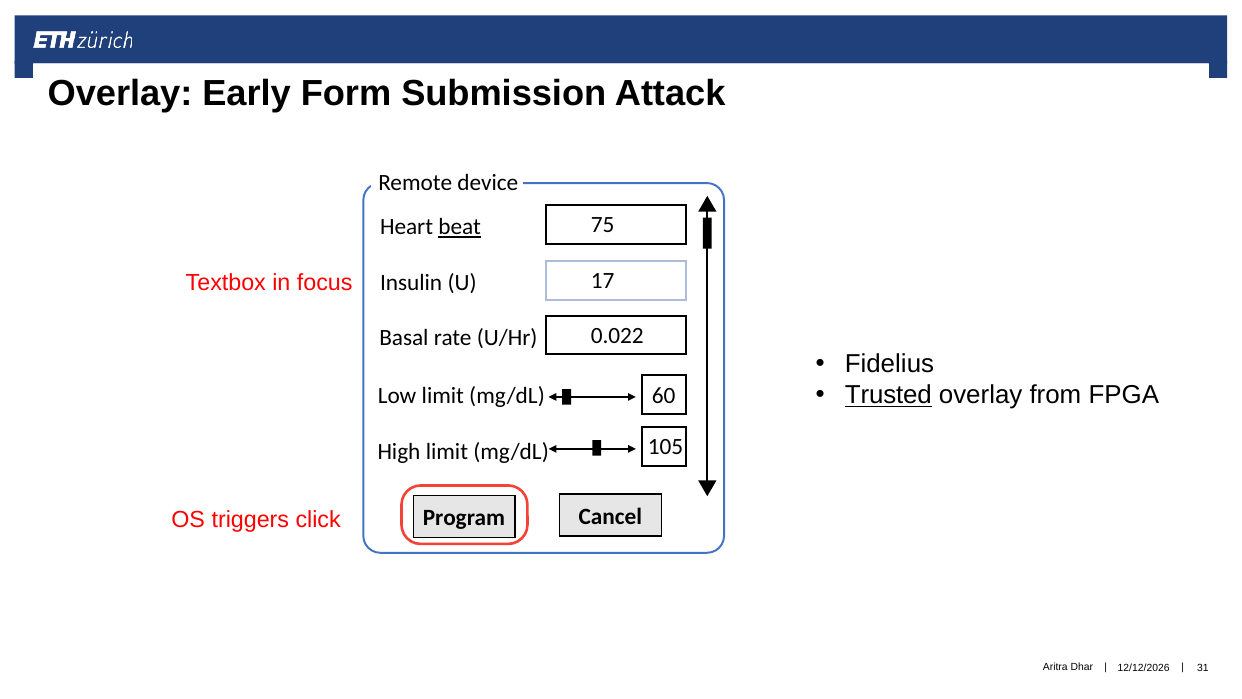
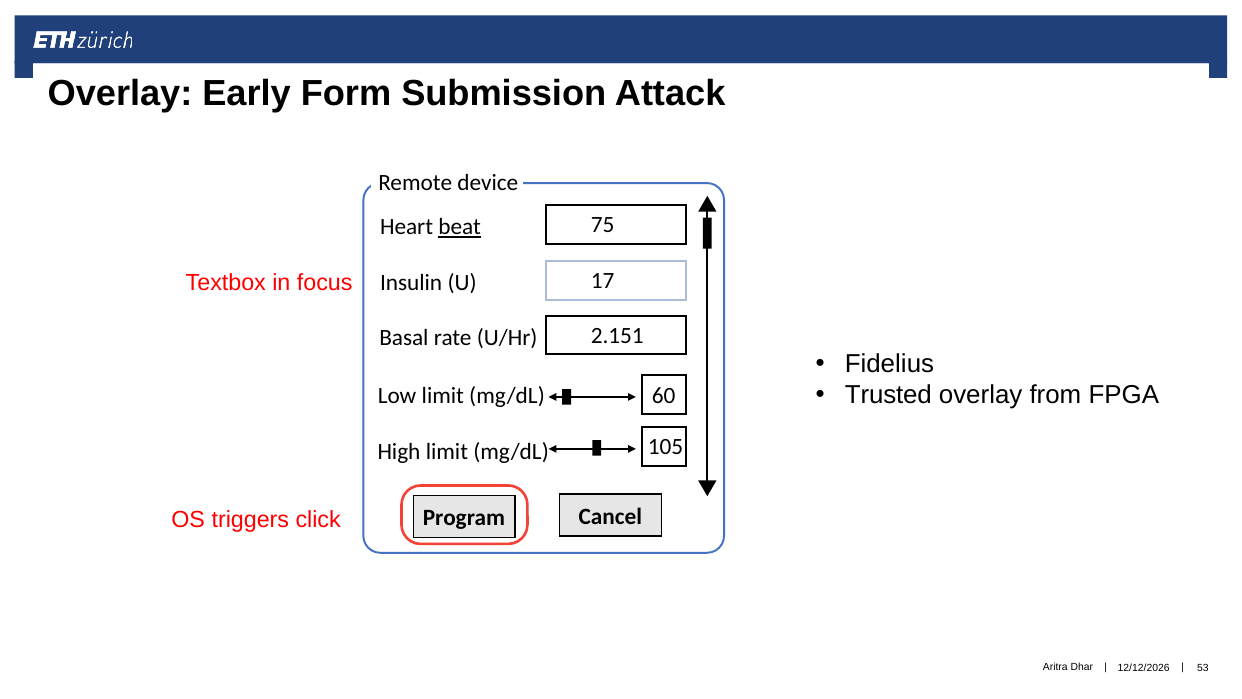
0.022: 0.022 -> 2.151 (617, 336)
Trusted underline: present -> none (888, 395)
31: 31 -> 53 (1203, 668)
